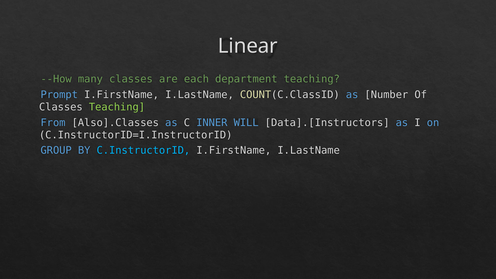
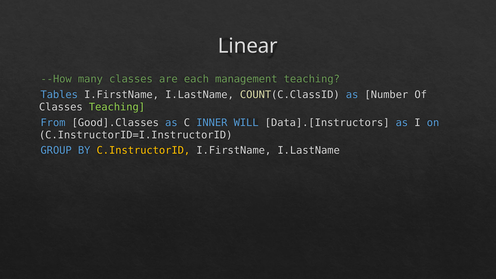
department: department -> management (246, 79)
Prompt: Prompt -> Tables (59, 95)
Also].Classes: Also].Classes -> Good].Classes (115, 123)
C.InstructorID colour: light blue -> yellow (143, 151)
